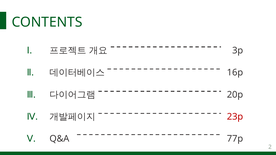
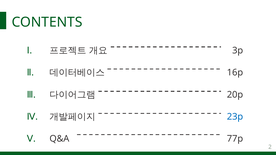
23p colour: red -> blue (235, 117)
